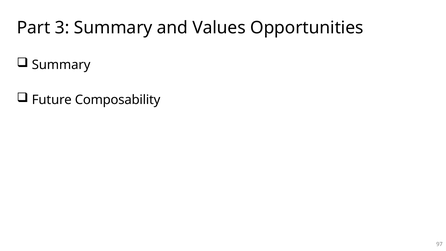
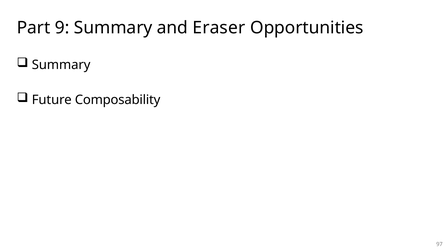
3: 3 -> 9 (62, 28)
Values: Values -> Eraser (219, 28)
